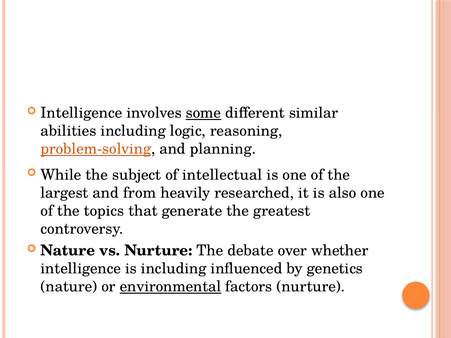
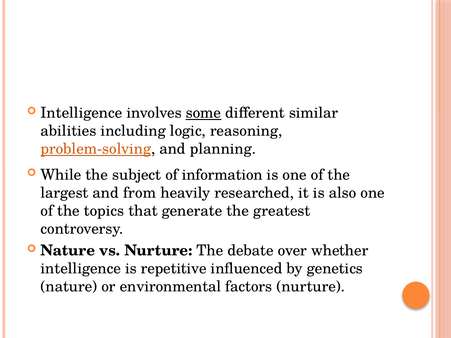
intellectual: intellectual -> information (222, 175)
is including: including -> repetitive (174, 269)
environmental underline: present -> none (170, 287)
